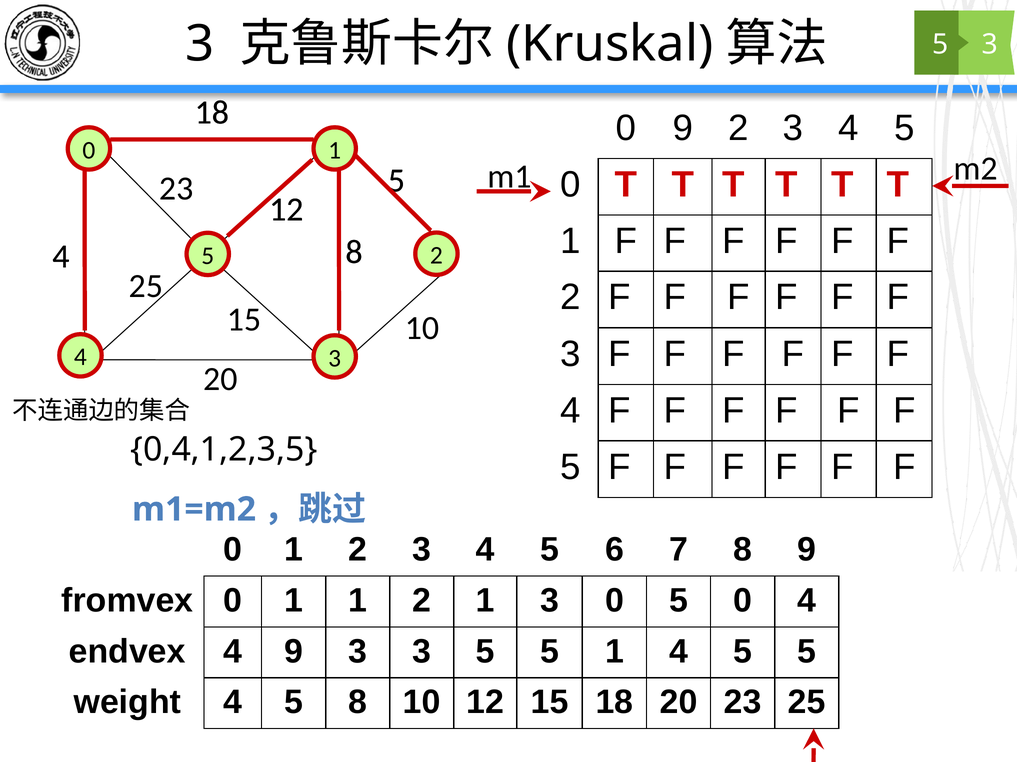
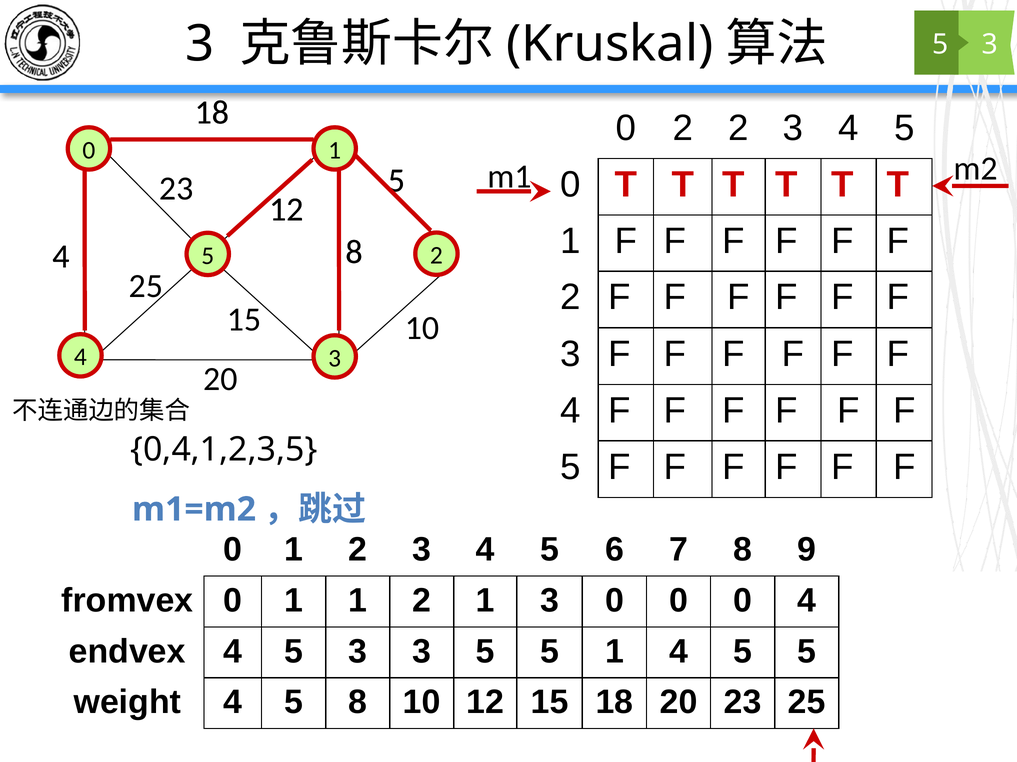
0 9: 9 -> 2 (683, 128)
3 0 5: 5 -> 0 (679, 601)
endvex 4 9: 9 -> 5 (294, 652)
